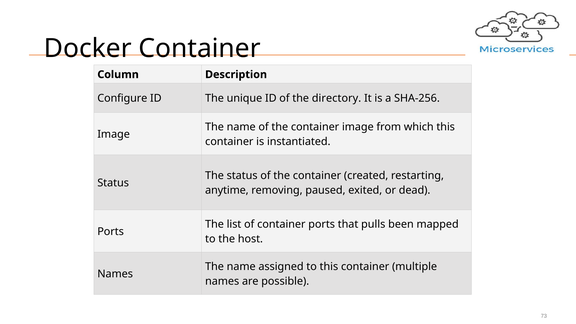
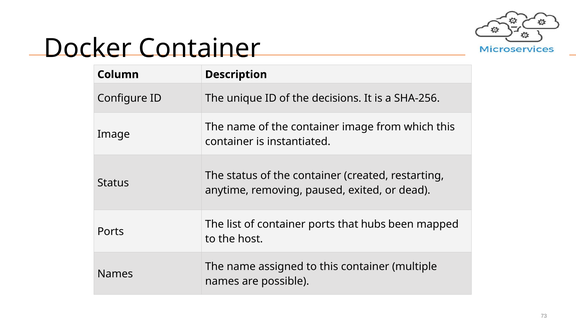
directory: directory -> decisions (337, 98)
pulls: pulls -> hubs (373, 224)
